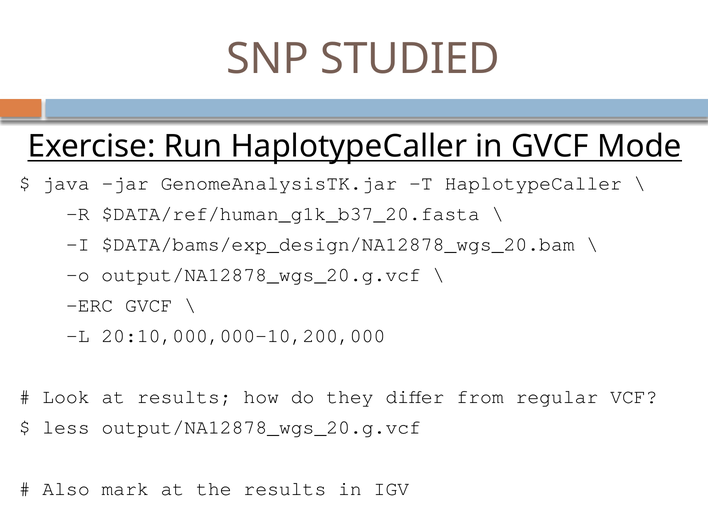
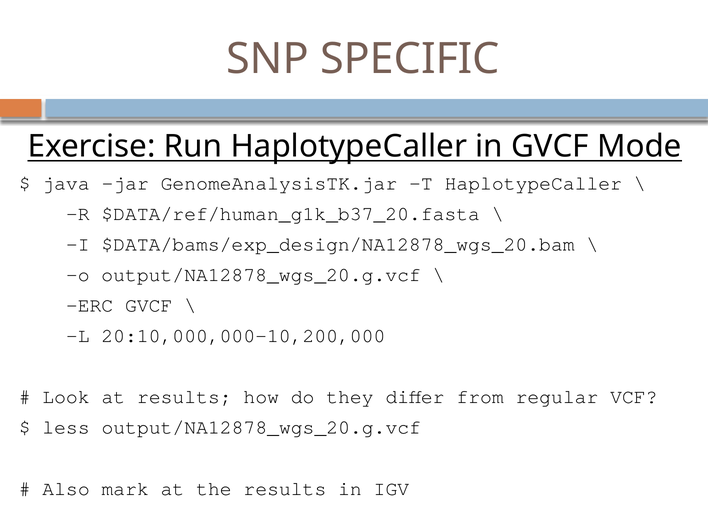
STUDIED: STUDIED -> SPECIFIC (410, 59)
